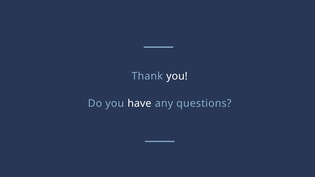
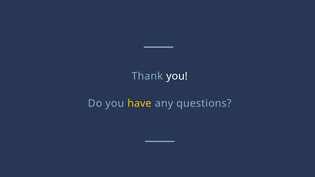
have colour: white -> yellow (139, 104)
